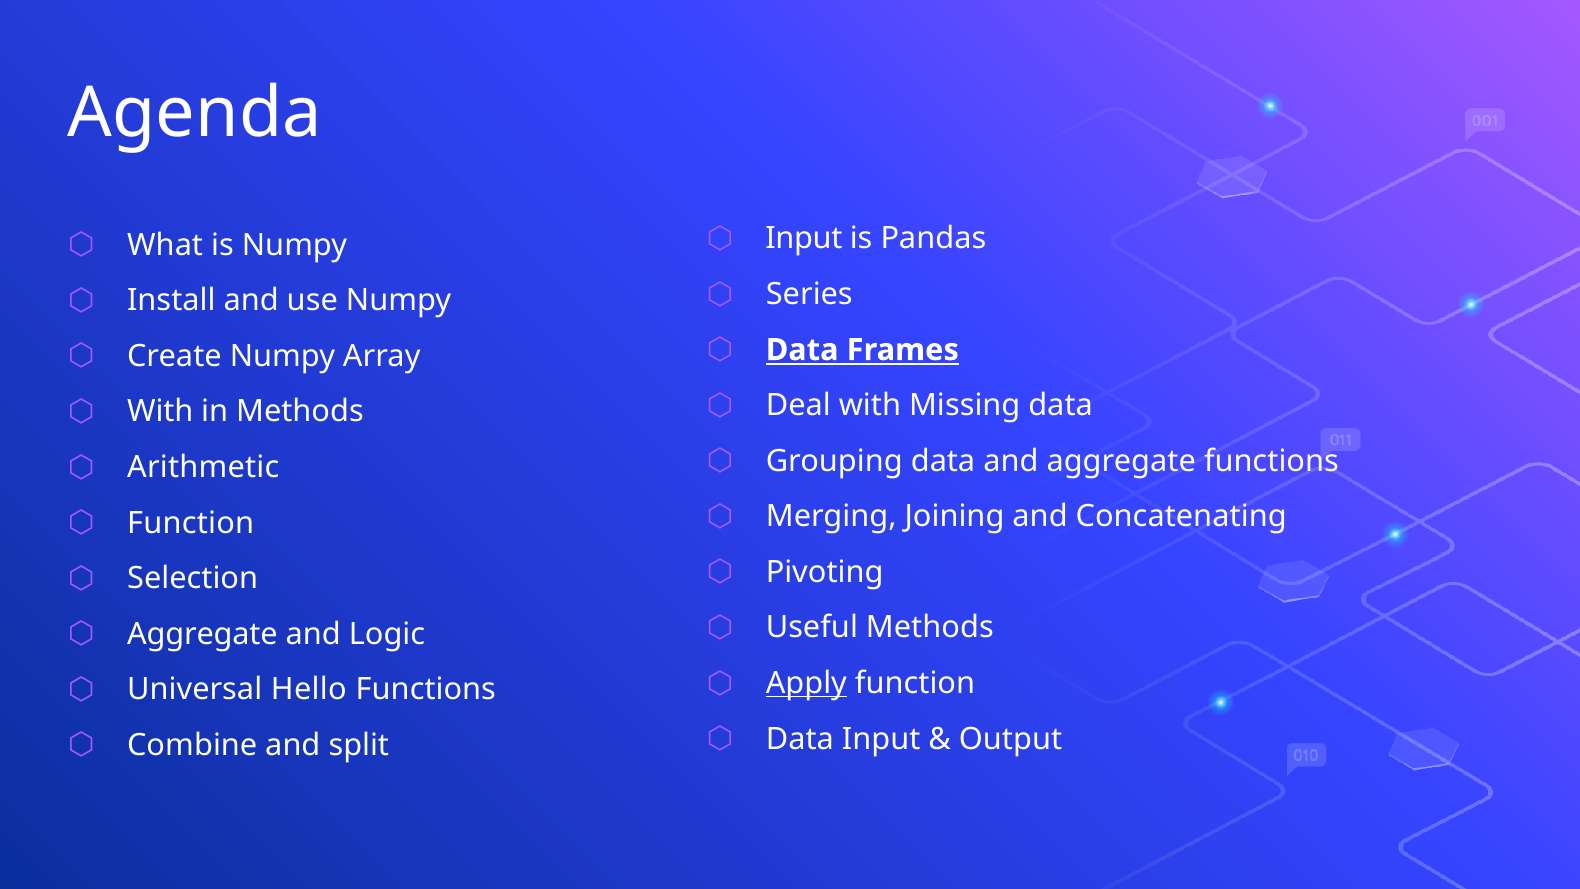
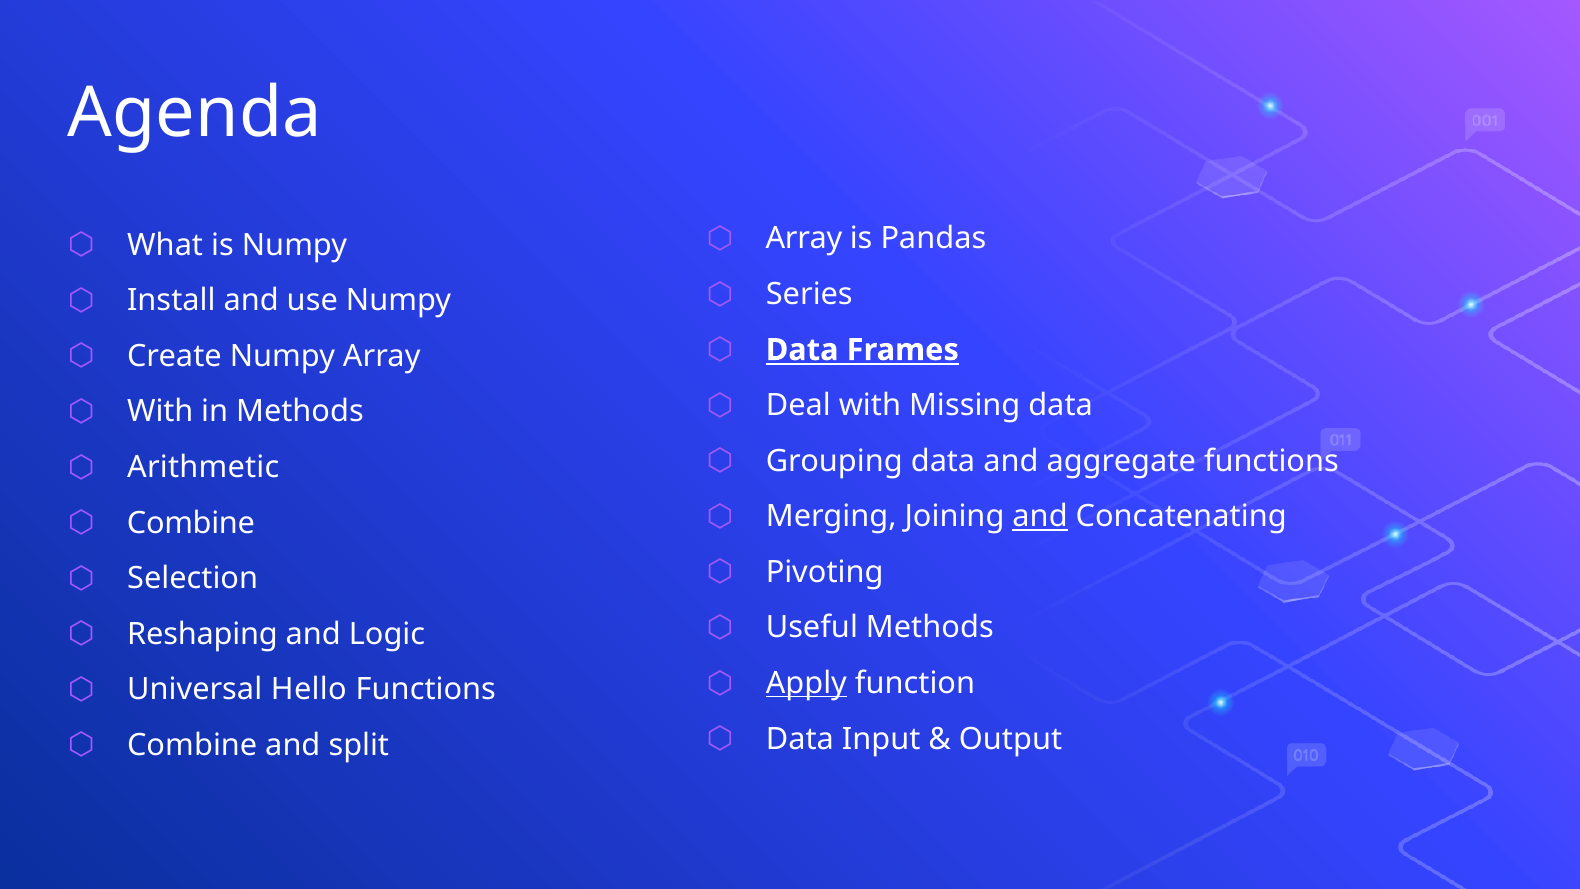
Input: Input -> Array (804, 239)
and underline: none -> present (1040, 516)
Function: Function -> Combine (191, 523)
Aggregate: Aggregate -> Reshaping (202, 634)
